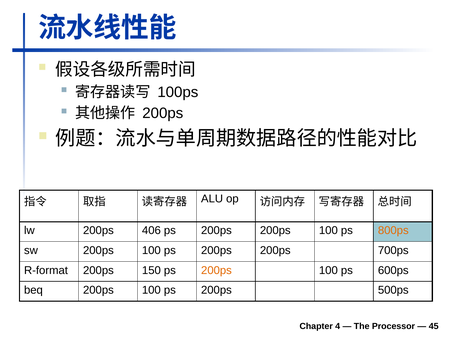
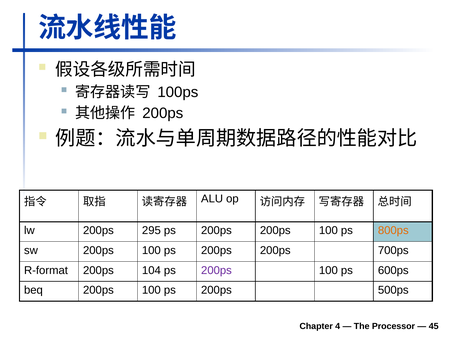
406: 406 -> 295 (151, 231)
150: 150 -> 104 (151, 270)
200ps colour: orange -> purple (216, 270)
